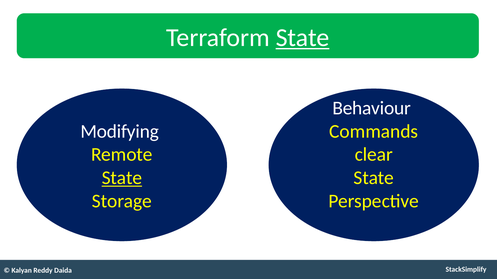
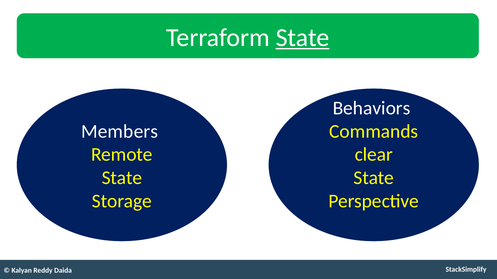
Behaviour: Behaviour -> Behaviors (372, 108)
Modifying: Modifying -> Members (120, 132)
State underline: present -> none (122, 178)
